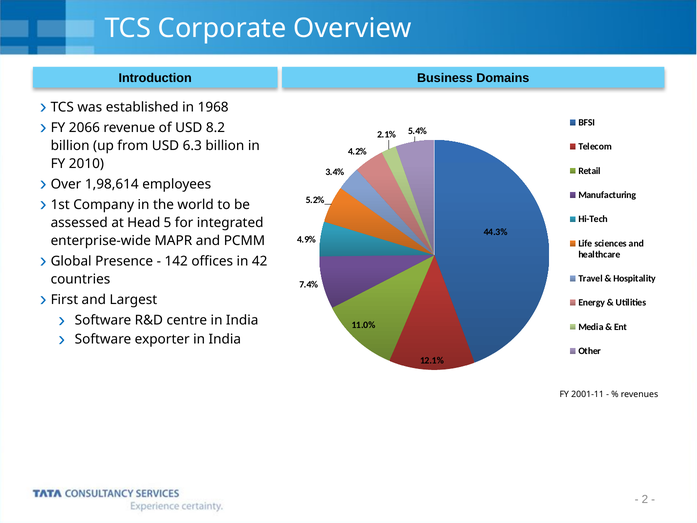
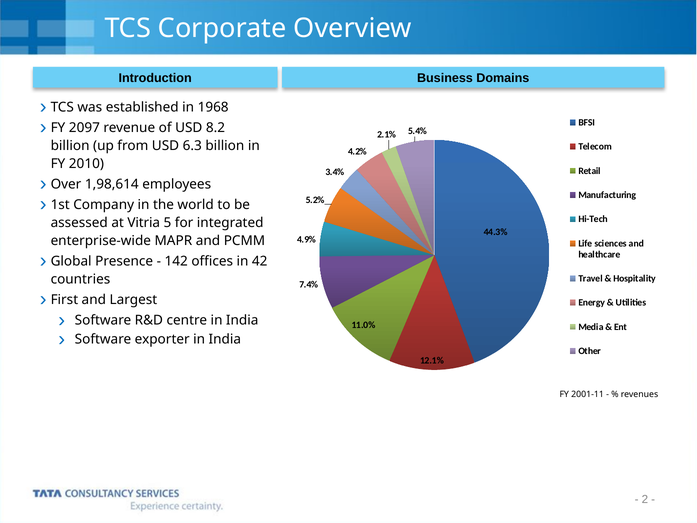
2066: 2066 -> 2097 (84, 128)
Head: Head -> Vitria (144, 223)
